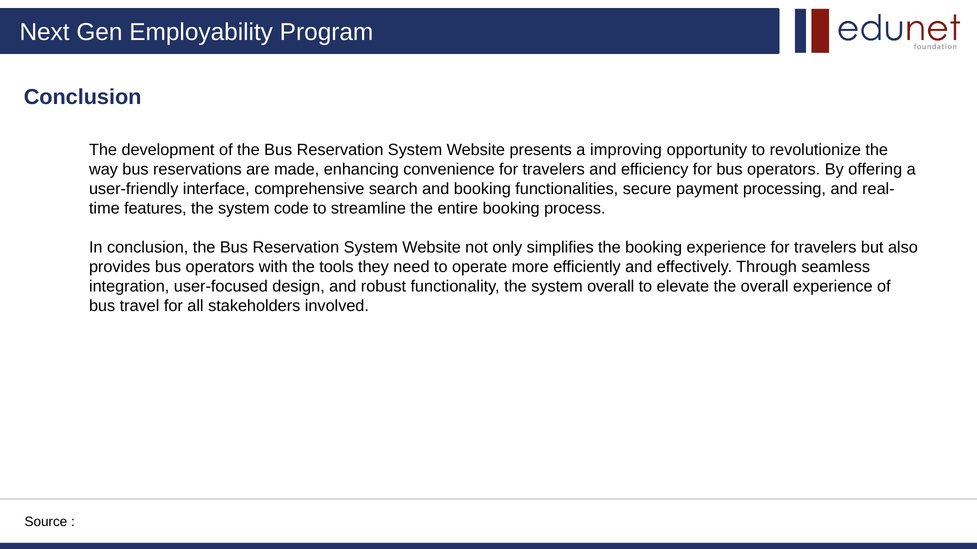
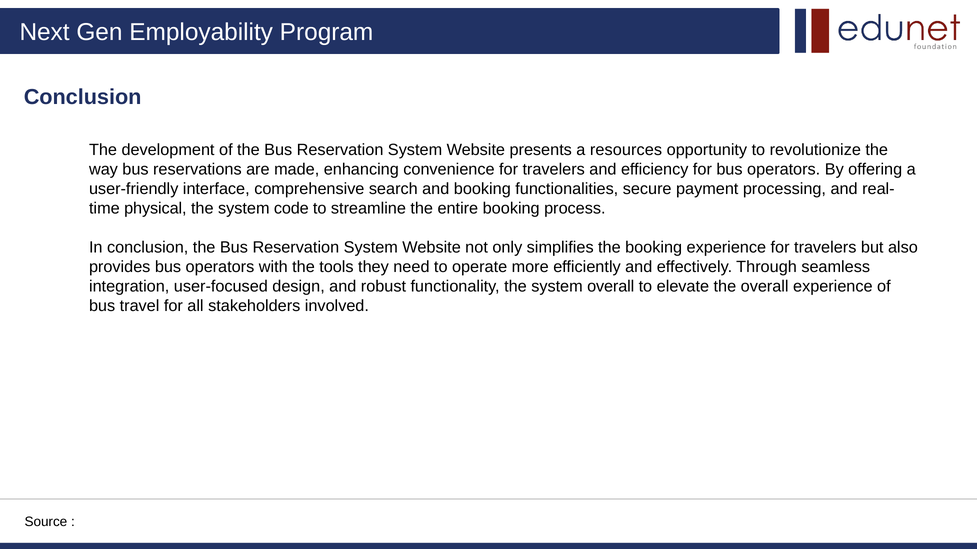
improving: improving -> resources (626, 150)
features: features -> physical (155, 209)
